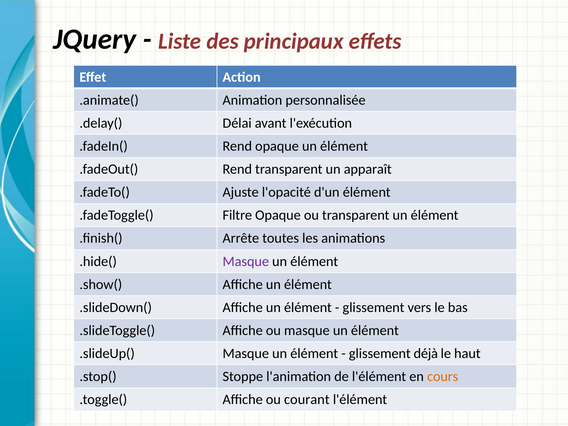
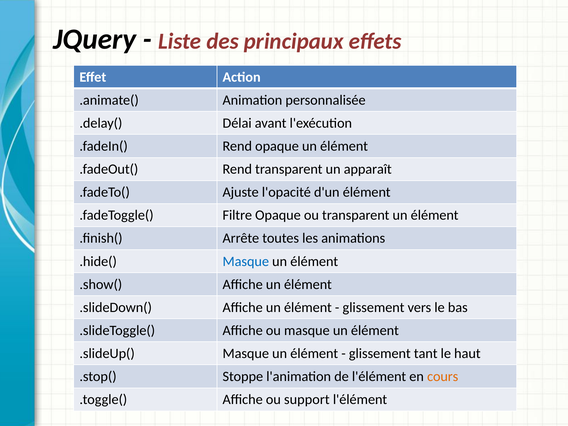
Masque colour: purple -> blue (246, 261)
déjà: déjà -> tant (426, 353)
courant: courant -> support (307, 400)
